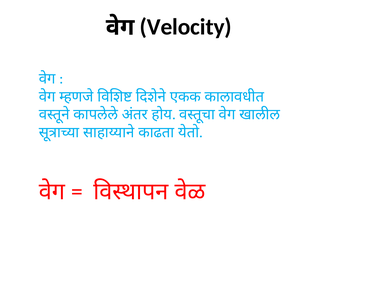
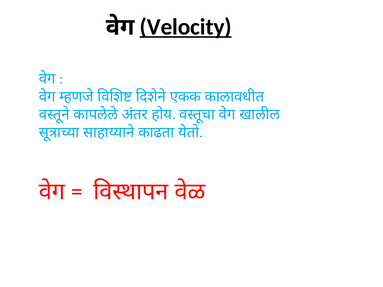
Velocity underline: none -> present (186, 27)
